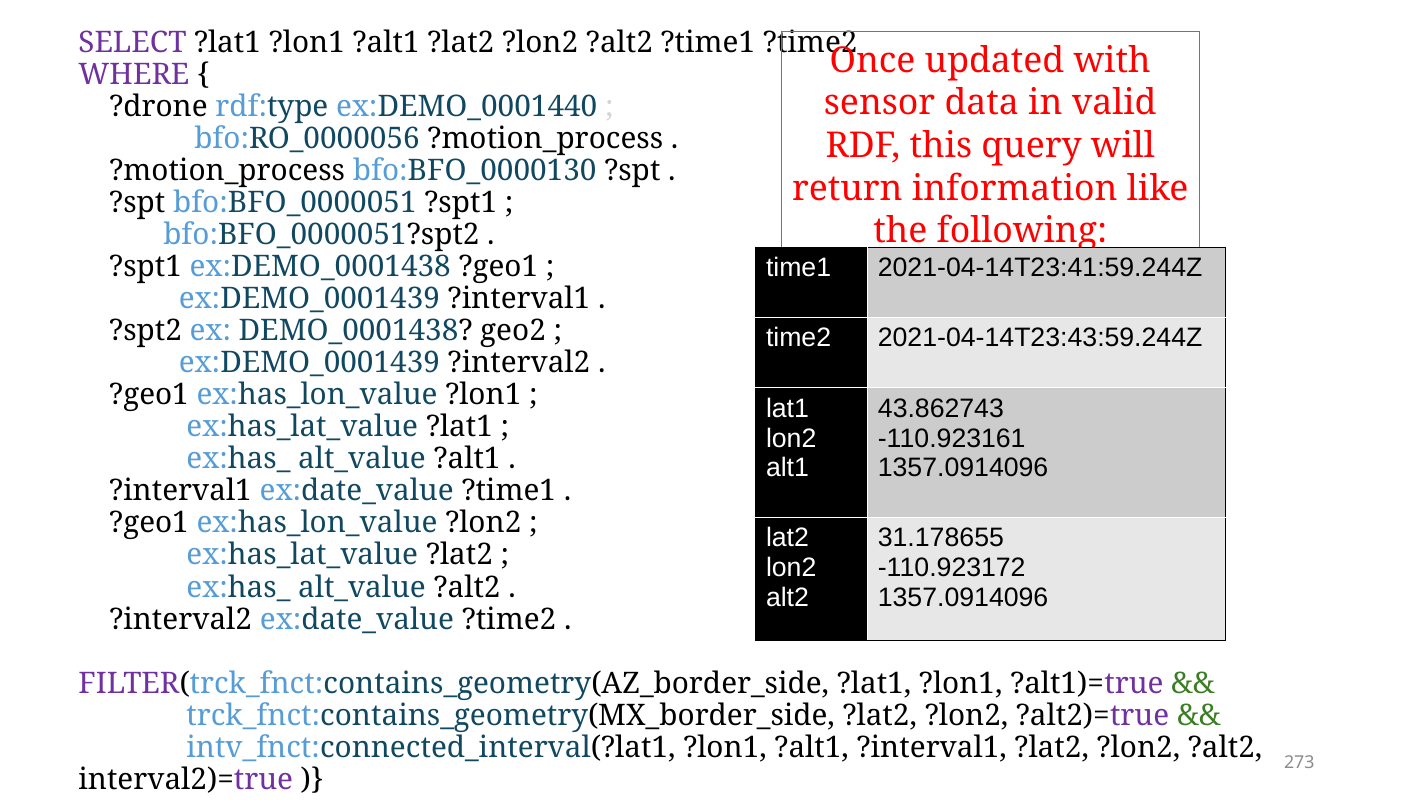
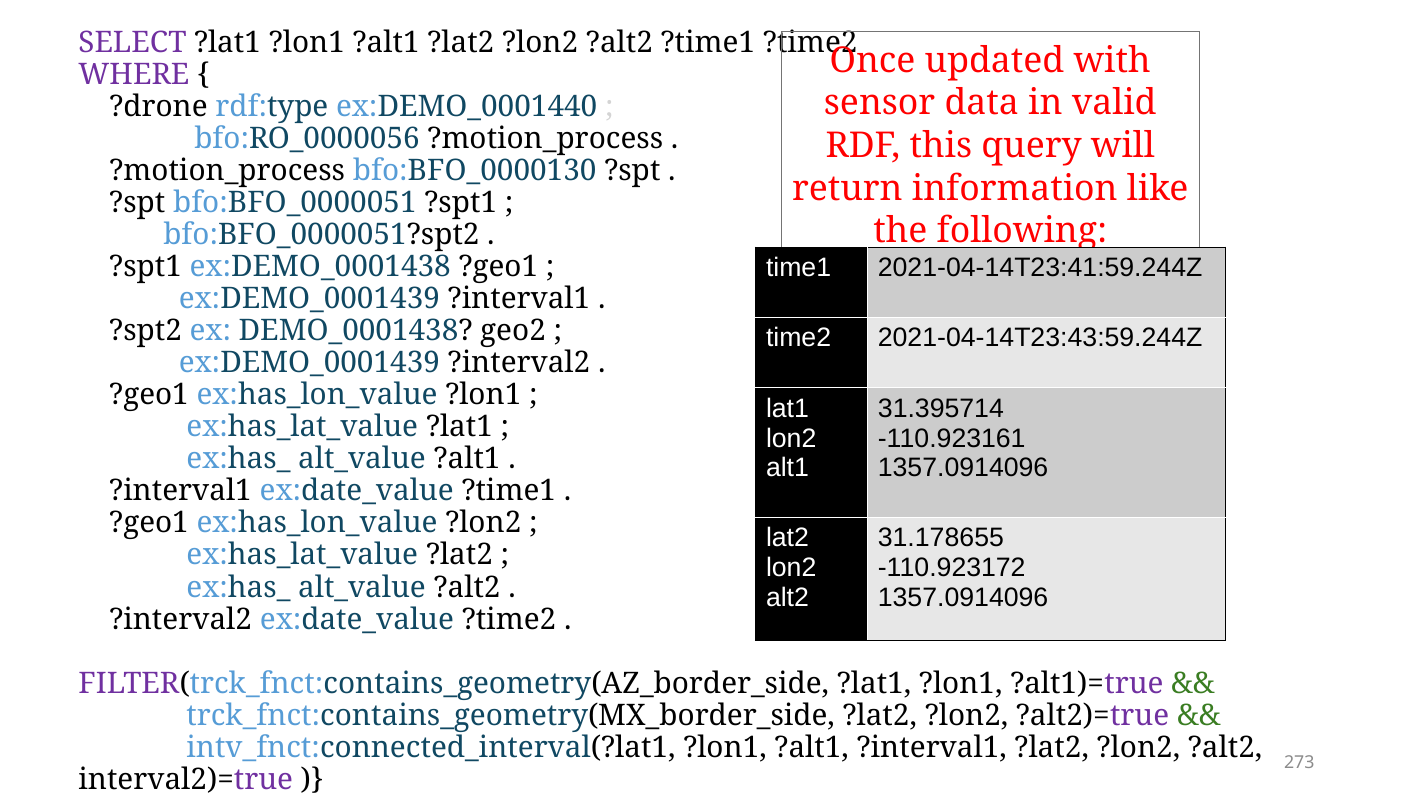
43.862743: 43.862743 -> 31.395714 (941, 409)
